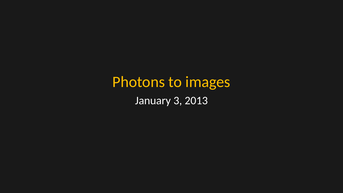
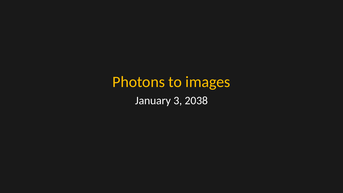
2013: 2013 -> 2038 (196, 101)
